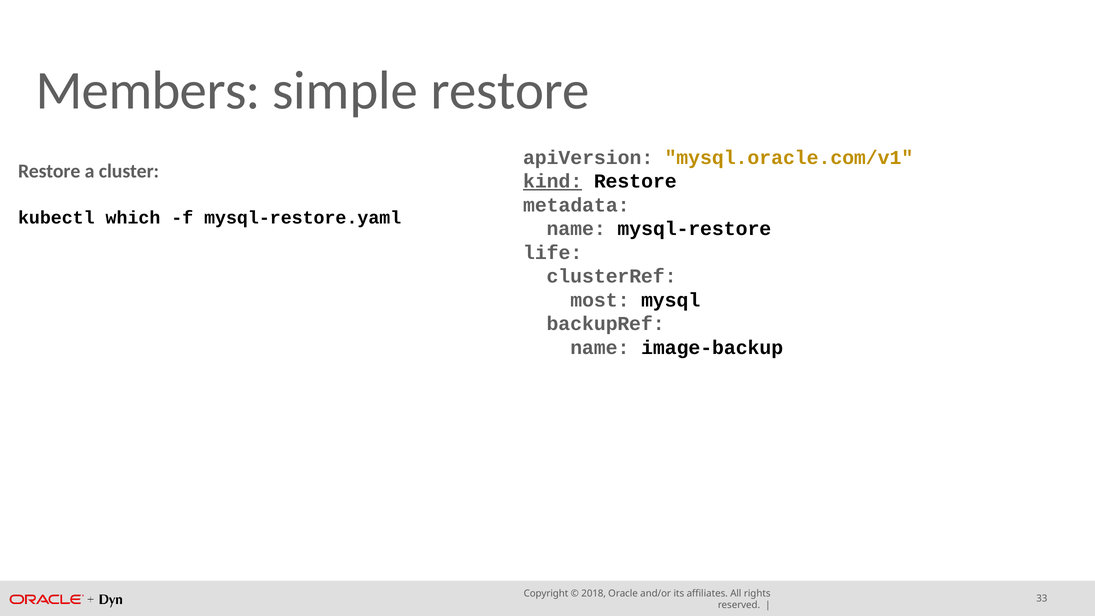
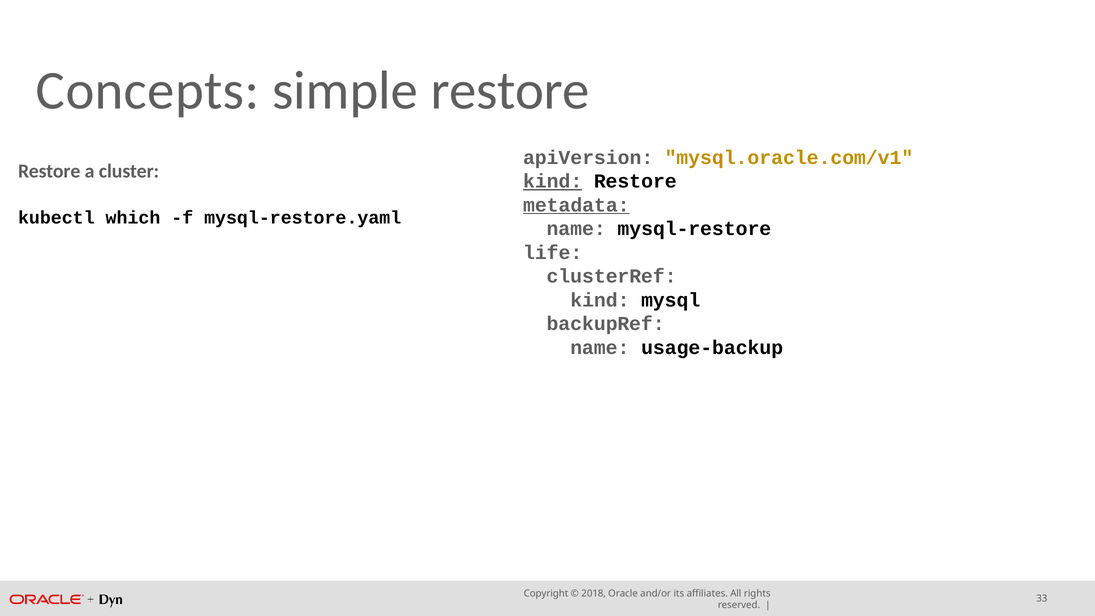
Members: Members -> Concepts (148, 90)
metadata underline: none -> present (576, 205)
most: most -> kind (600, 300)
image-backup: image-backup -> usage-backup (712, 348)
